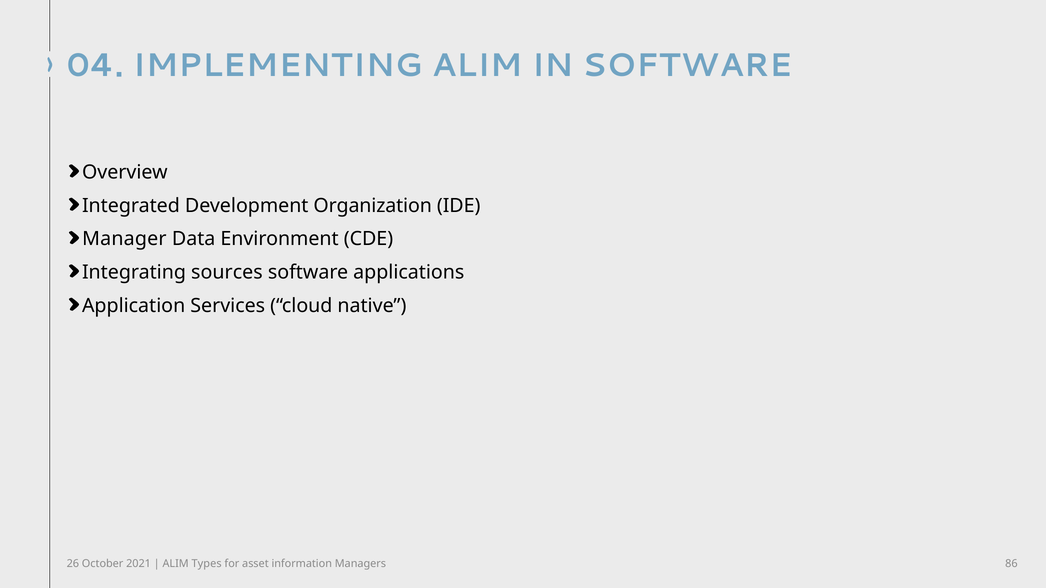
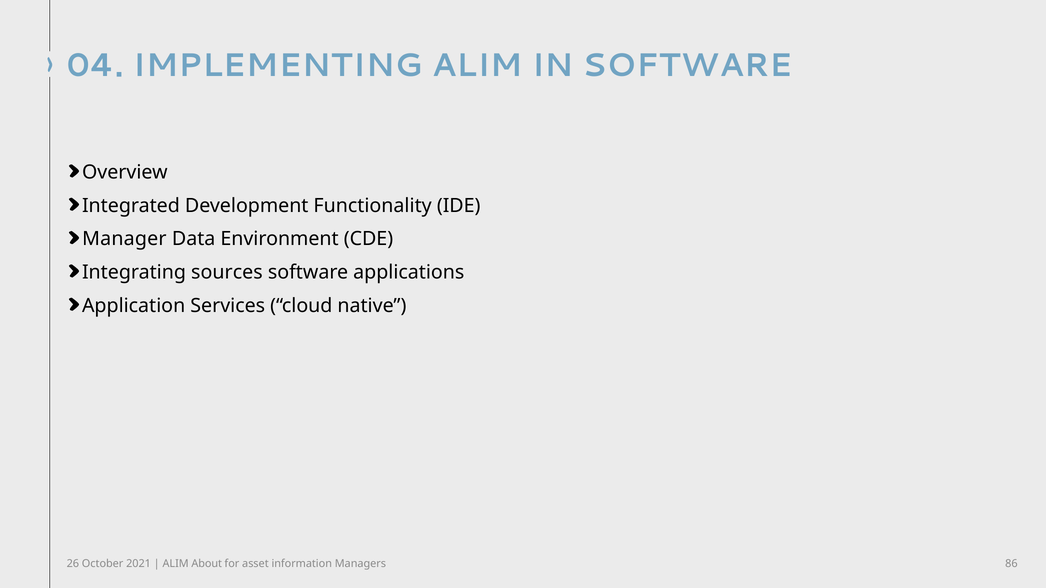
Organization: Organization -> Functionality (373, 206)
Types: Types -> About (207, 564)
